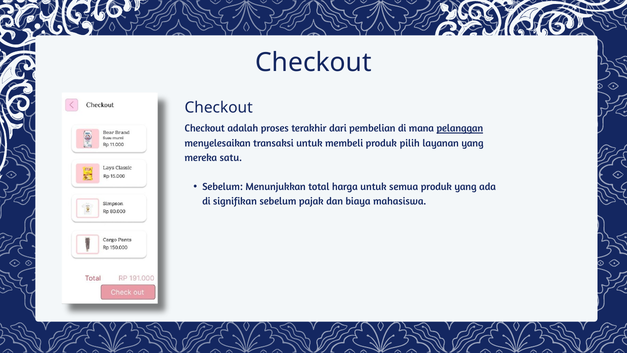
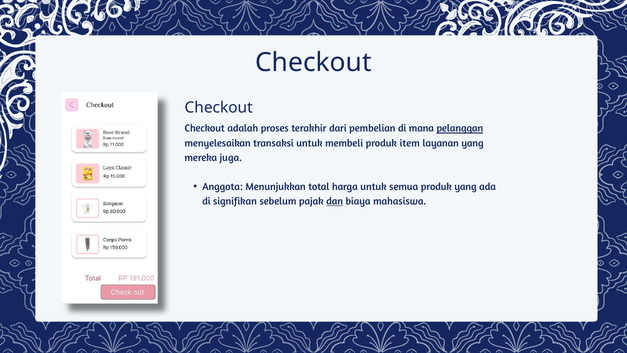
pilih: pilih -> item (410, 143)
satu: satu -> juga (231, 158)
Sebelum: Sebelum -> Anggota (223, 187)
dan underline: none -> present (335, 201)
